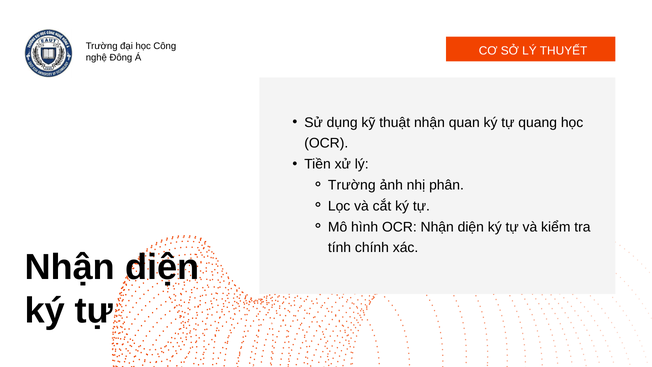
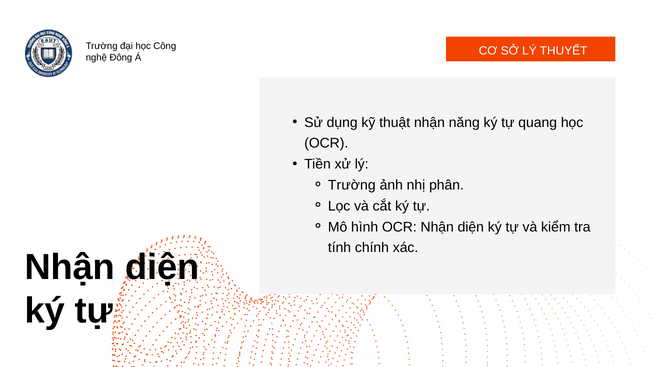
quan: quan -> năng (464, 122)
